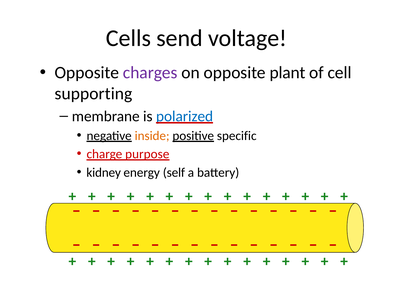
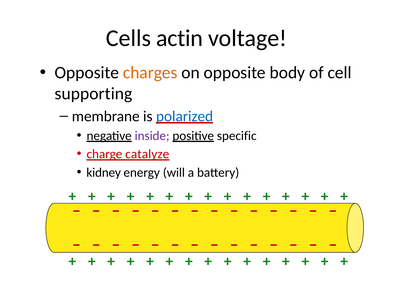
send: send -> actin (180, 38)
charges colour: purple -> orange (150, 73)
plant: plant -> body (287, 73)
inside colour: orange -> purple (152, 136)
purpose: purpose -> catalyze (147, 154)
self: self -> will (174, 172)
